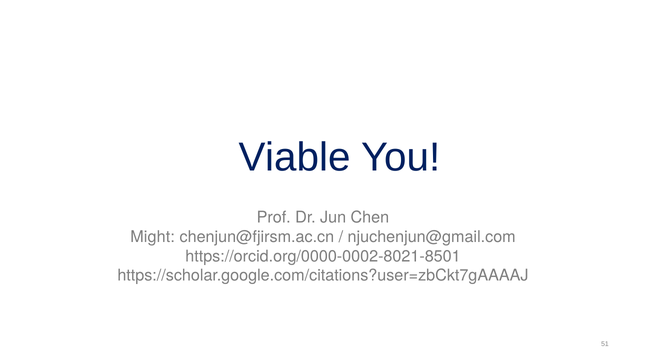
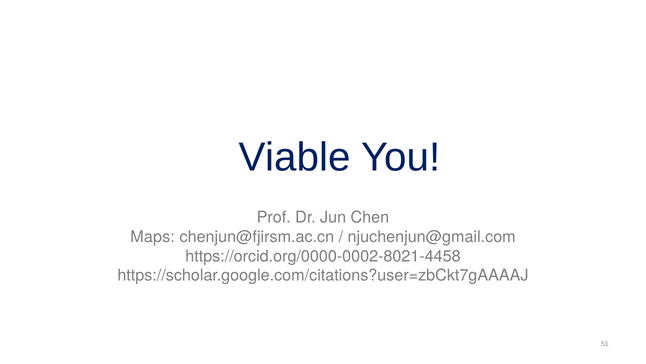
Might: Might -> Maps (153, 236)
https://orcid.org/0000-0002-8021-8501: https://orcid.org/0000-0002-8021-8501 -> https://orcid.org/0000-0002-8021-4458 (323, 256)
